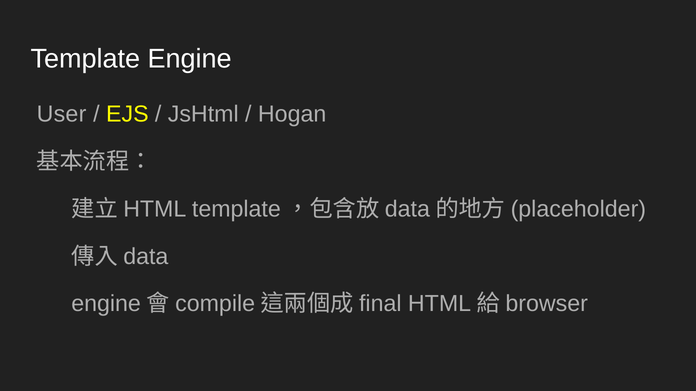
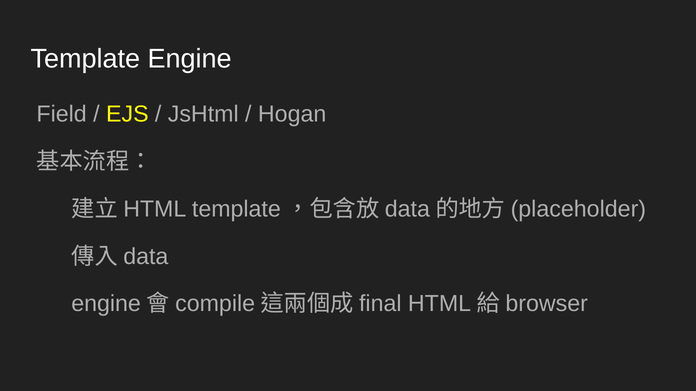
User: User -> Field (62, 114)
